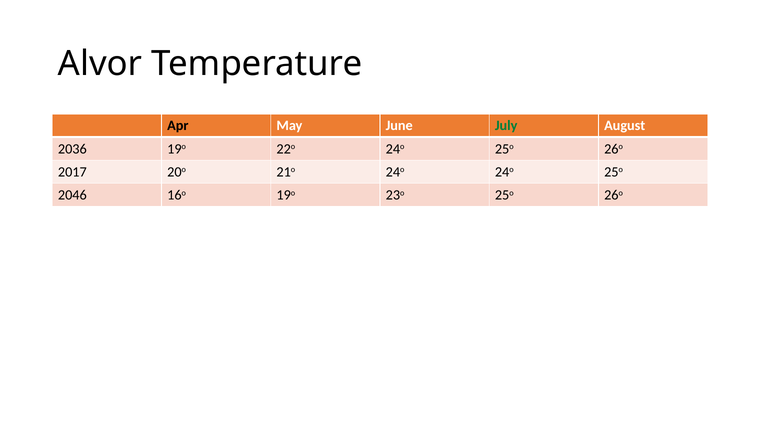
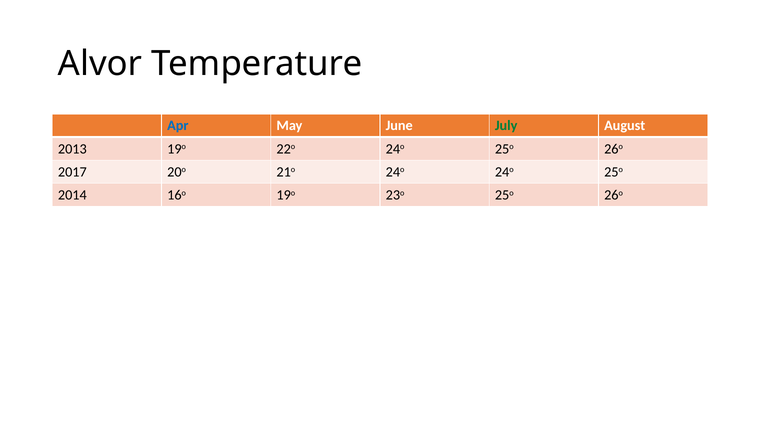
Apr colour: black -> blue (178, 126)
2036: 2036 -> 2013 (72, 149)
2046: 2046 -> 2014 (72, 195)
